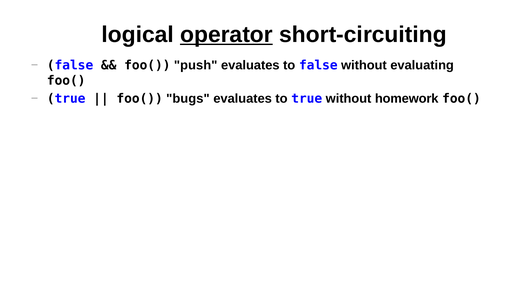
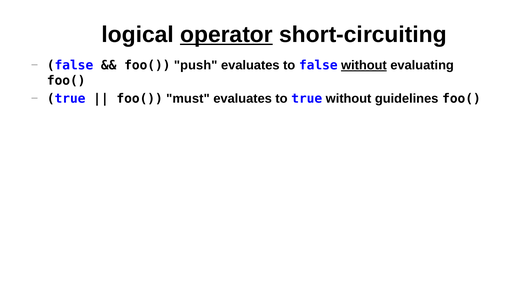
without underline: none -> present (364, 65)
bugs: bugs -> must (188, 99)
homework: homework -> guidelines (407, 99)
